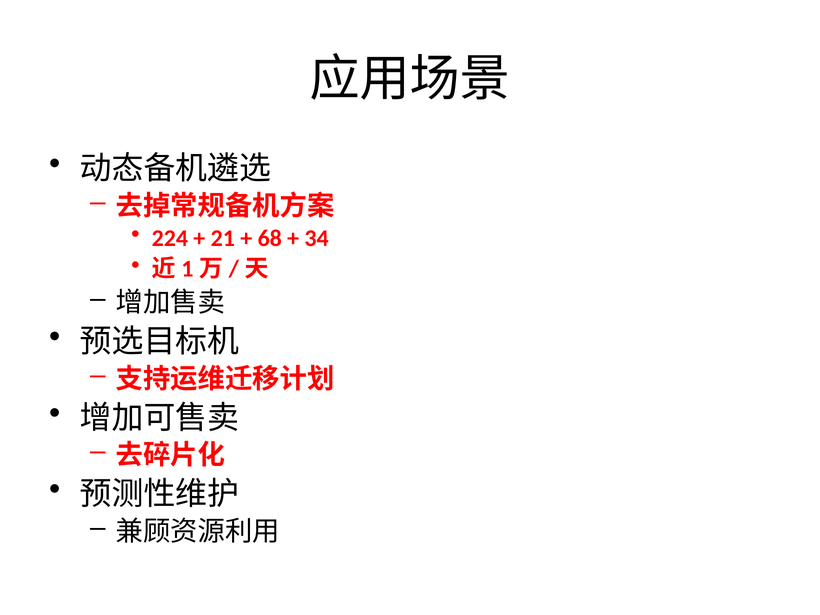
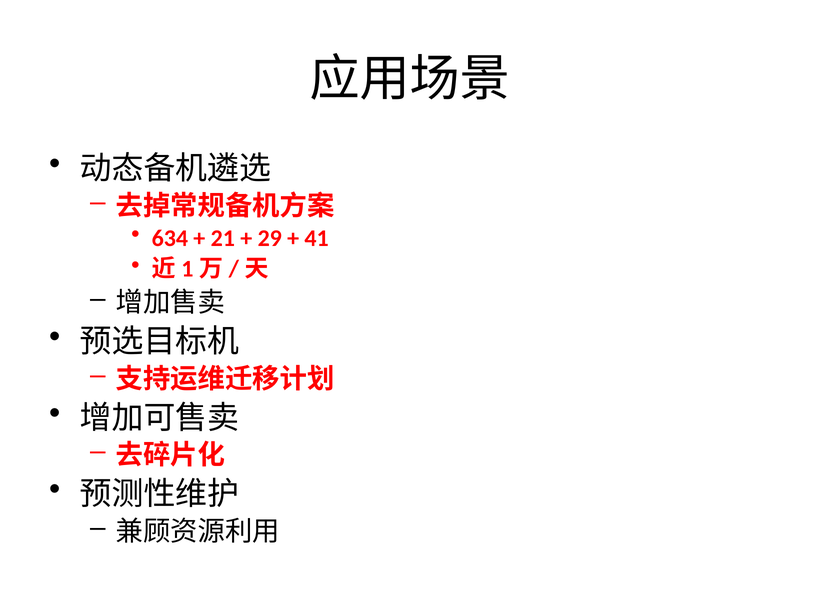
224: 224 -> 634 (170, 238)
68: 68 -> 29 (270, 238)
34: 34 -> 41 (317, 238)
